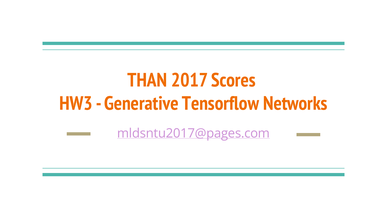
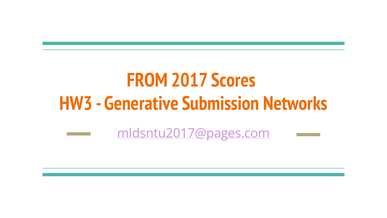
THAN: THAN -> FROM (147, 80)
Tensorflow: Tensorflow -> Submission (220, 103)
